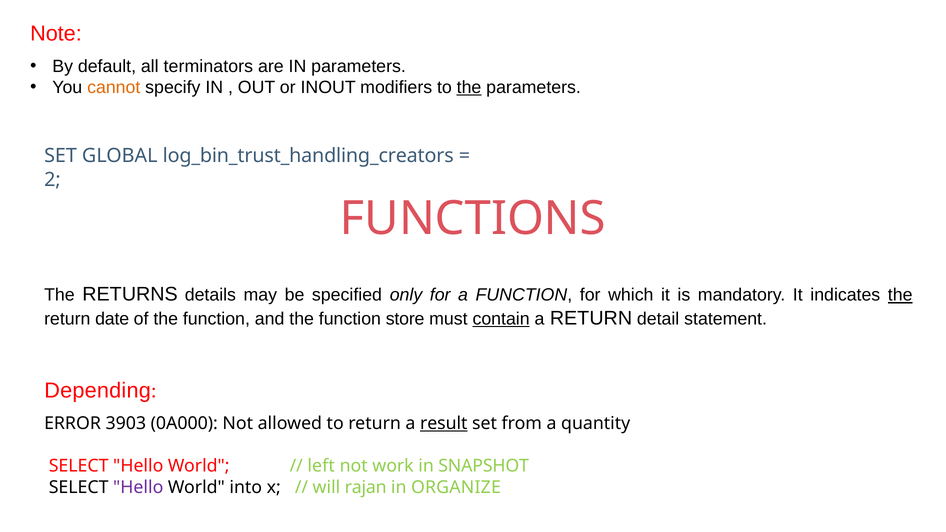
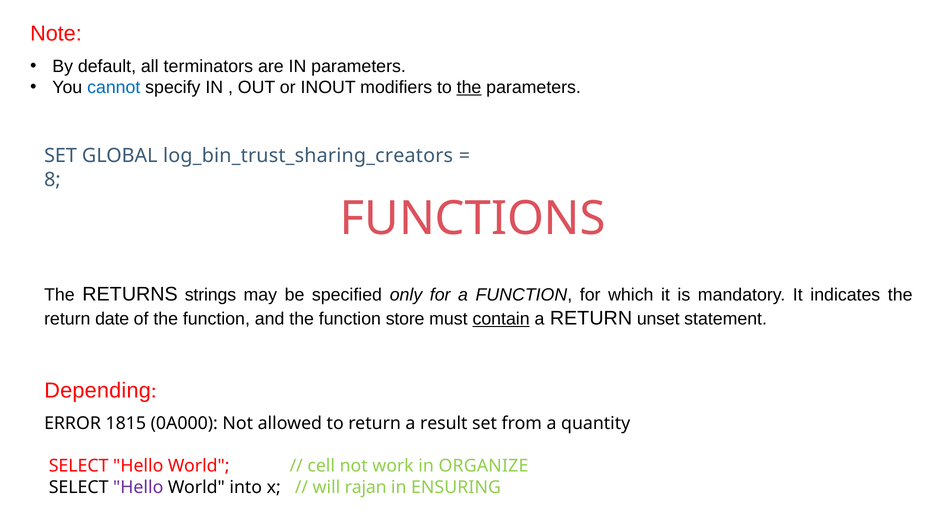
cannot colour: orange -> blue (114, 88)
log_bin_trust_handling_creators: log_bin_trust_handling_creators -> log_bin_trust_sharing_creators (308, 156)
2: 2 -> 8 (52, 180)
details: details -> strings (210, 295)
the underline: present -> none (900, 295)
detail: detail -> unset (658, 319)
3903: 3903 -> 1815 (126, 423)
result underline: present -> none (444, 423)
left: left -> cell (321, 466)
SNAPSHOT: SNAPSHOT -> ORGANIZE (483, 466)
ORGANIZE: ORGANIZE -> ENSURING (456, 487)
